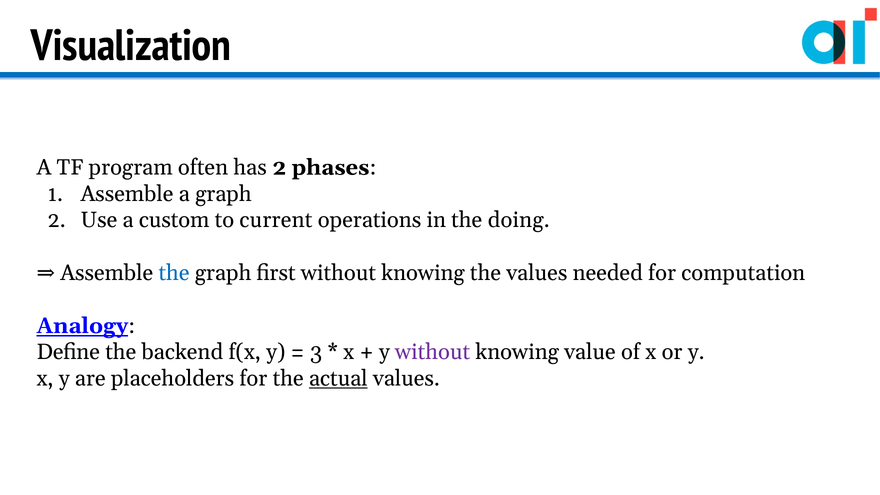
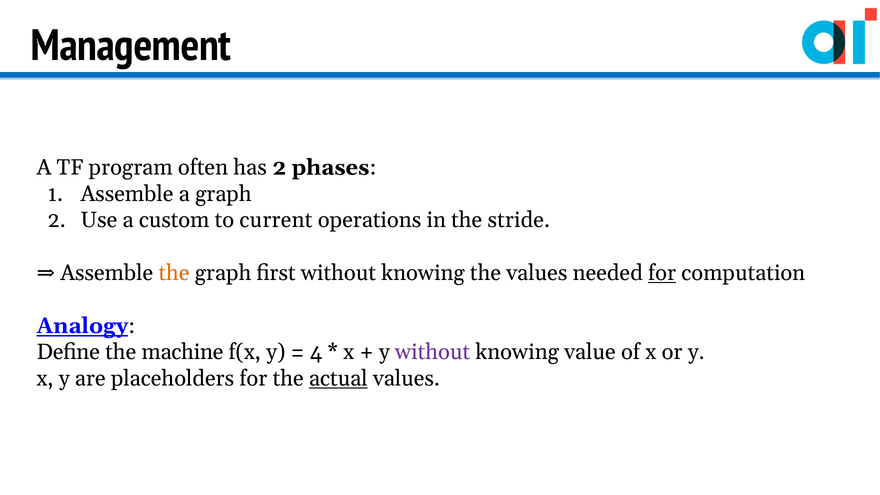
Visualization: Visualization -> Management (131, 46)
doing: doing -> stride (519, 220)
the colour: blue -> orange (174, 273)
for underline: none -> present (662, 273)
backend: backend -> machine (182, 352)
3: 3 -> 4 (316, 352)
